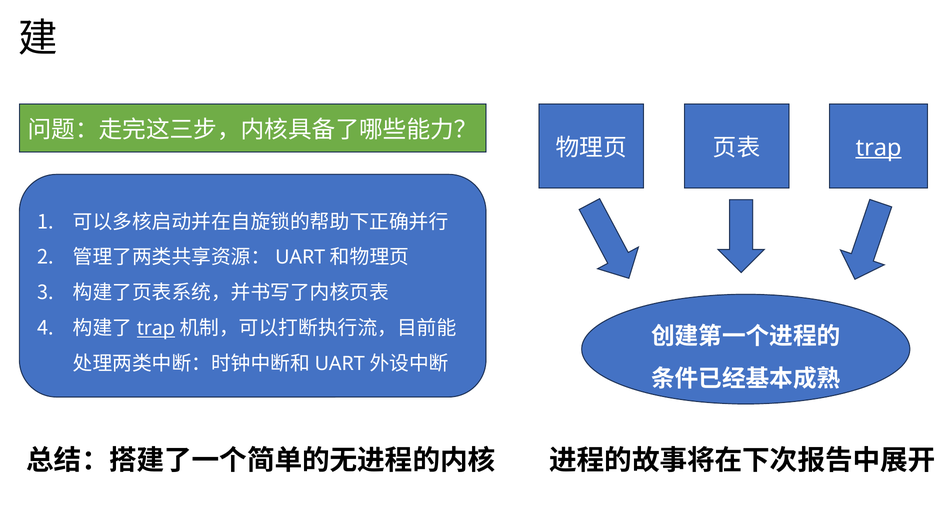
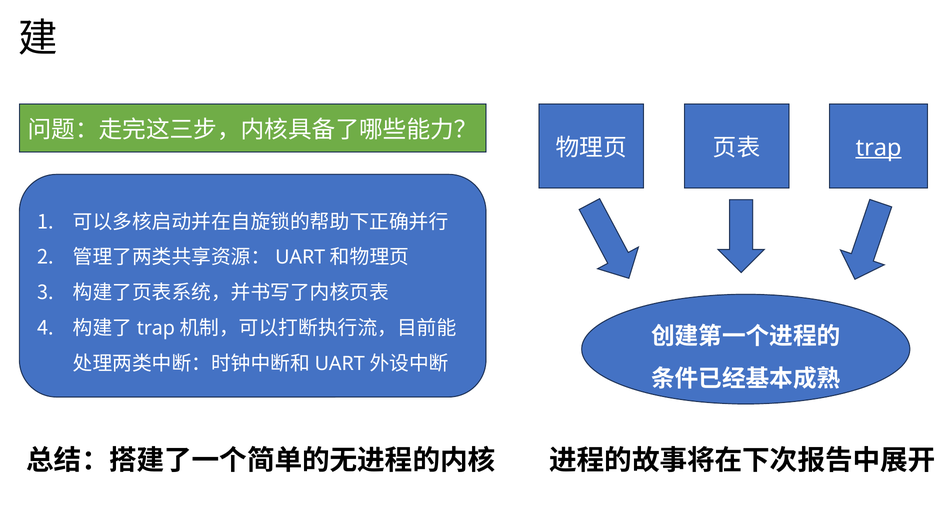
trap underline: present -> none (156, 329)
